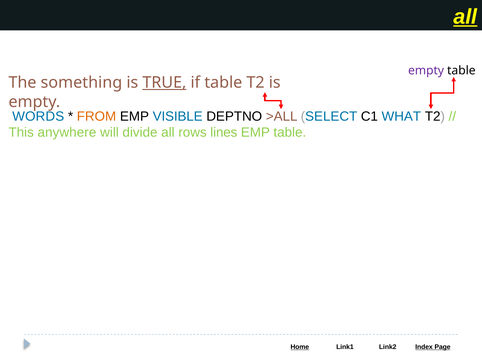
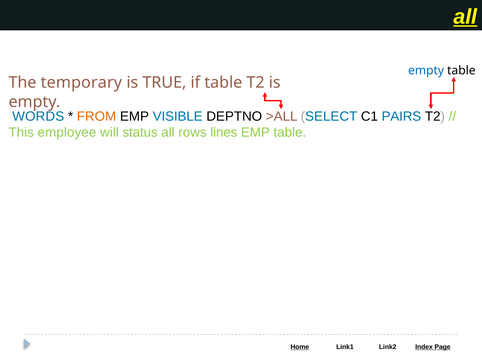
empty colour: purple -> blue (426, 71)
something: something -> temporary (81, 83)
TRUE underline: present -> none (164, 83)
WHAT: WHAT -> PAIRS (401, 116)
anywhere: anywhere -> employee (67, 133)
divide: divide -> status (140, 133)
